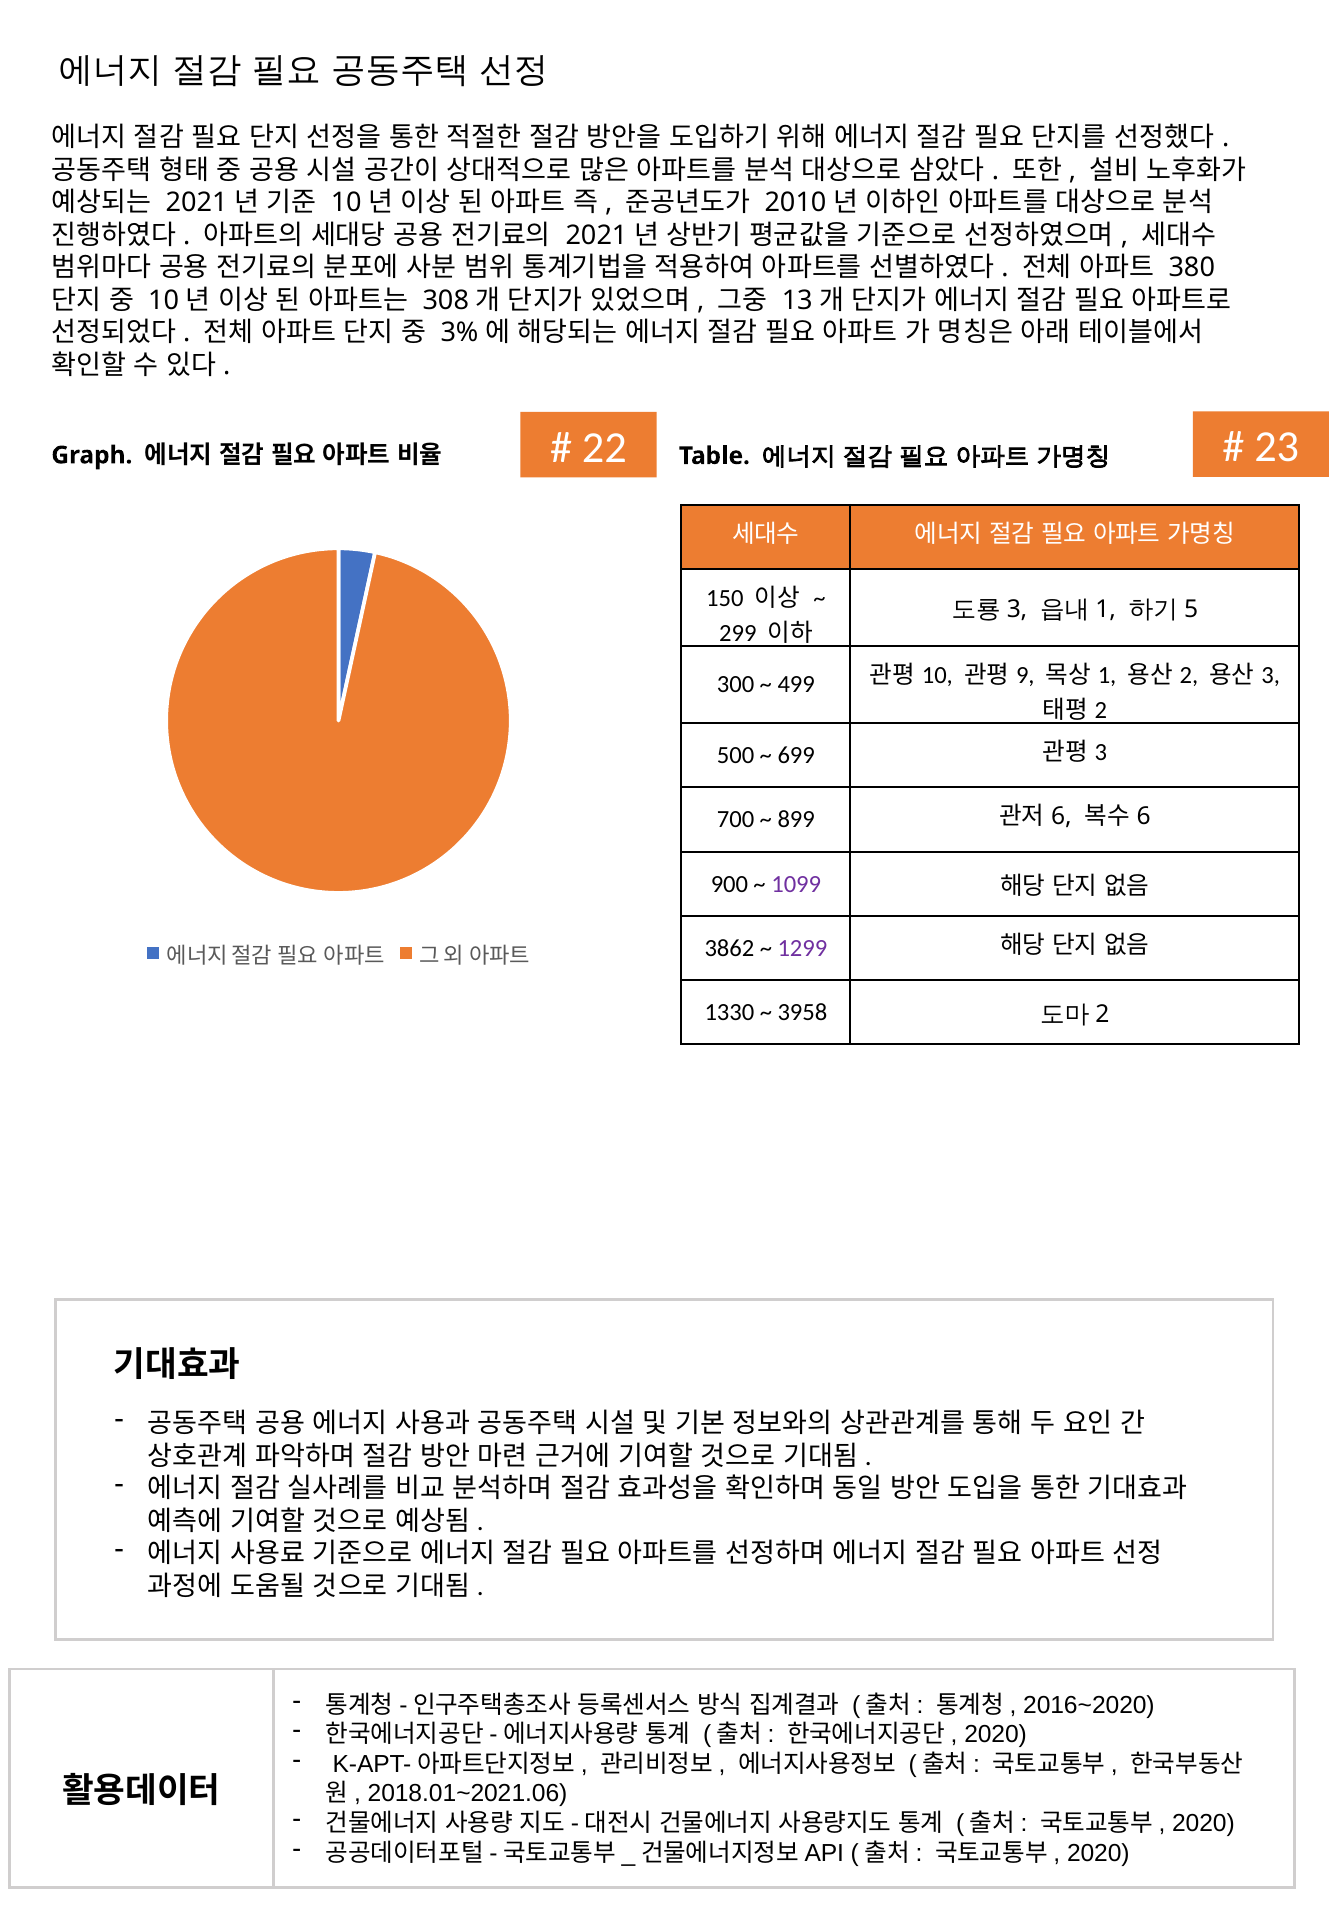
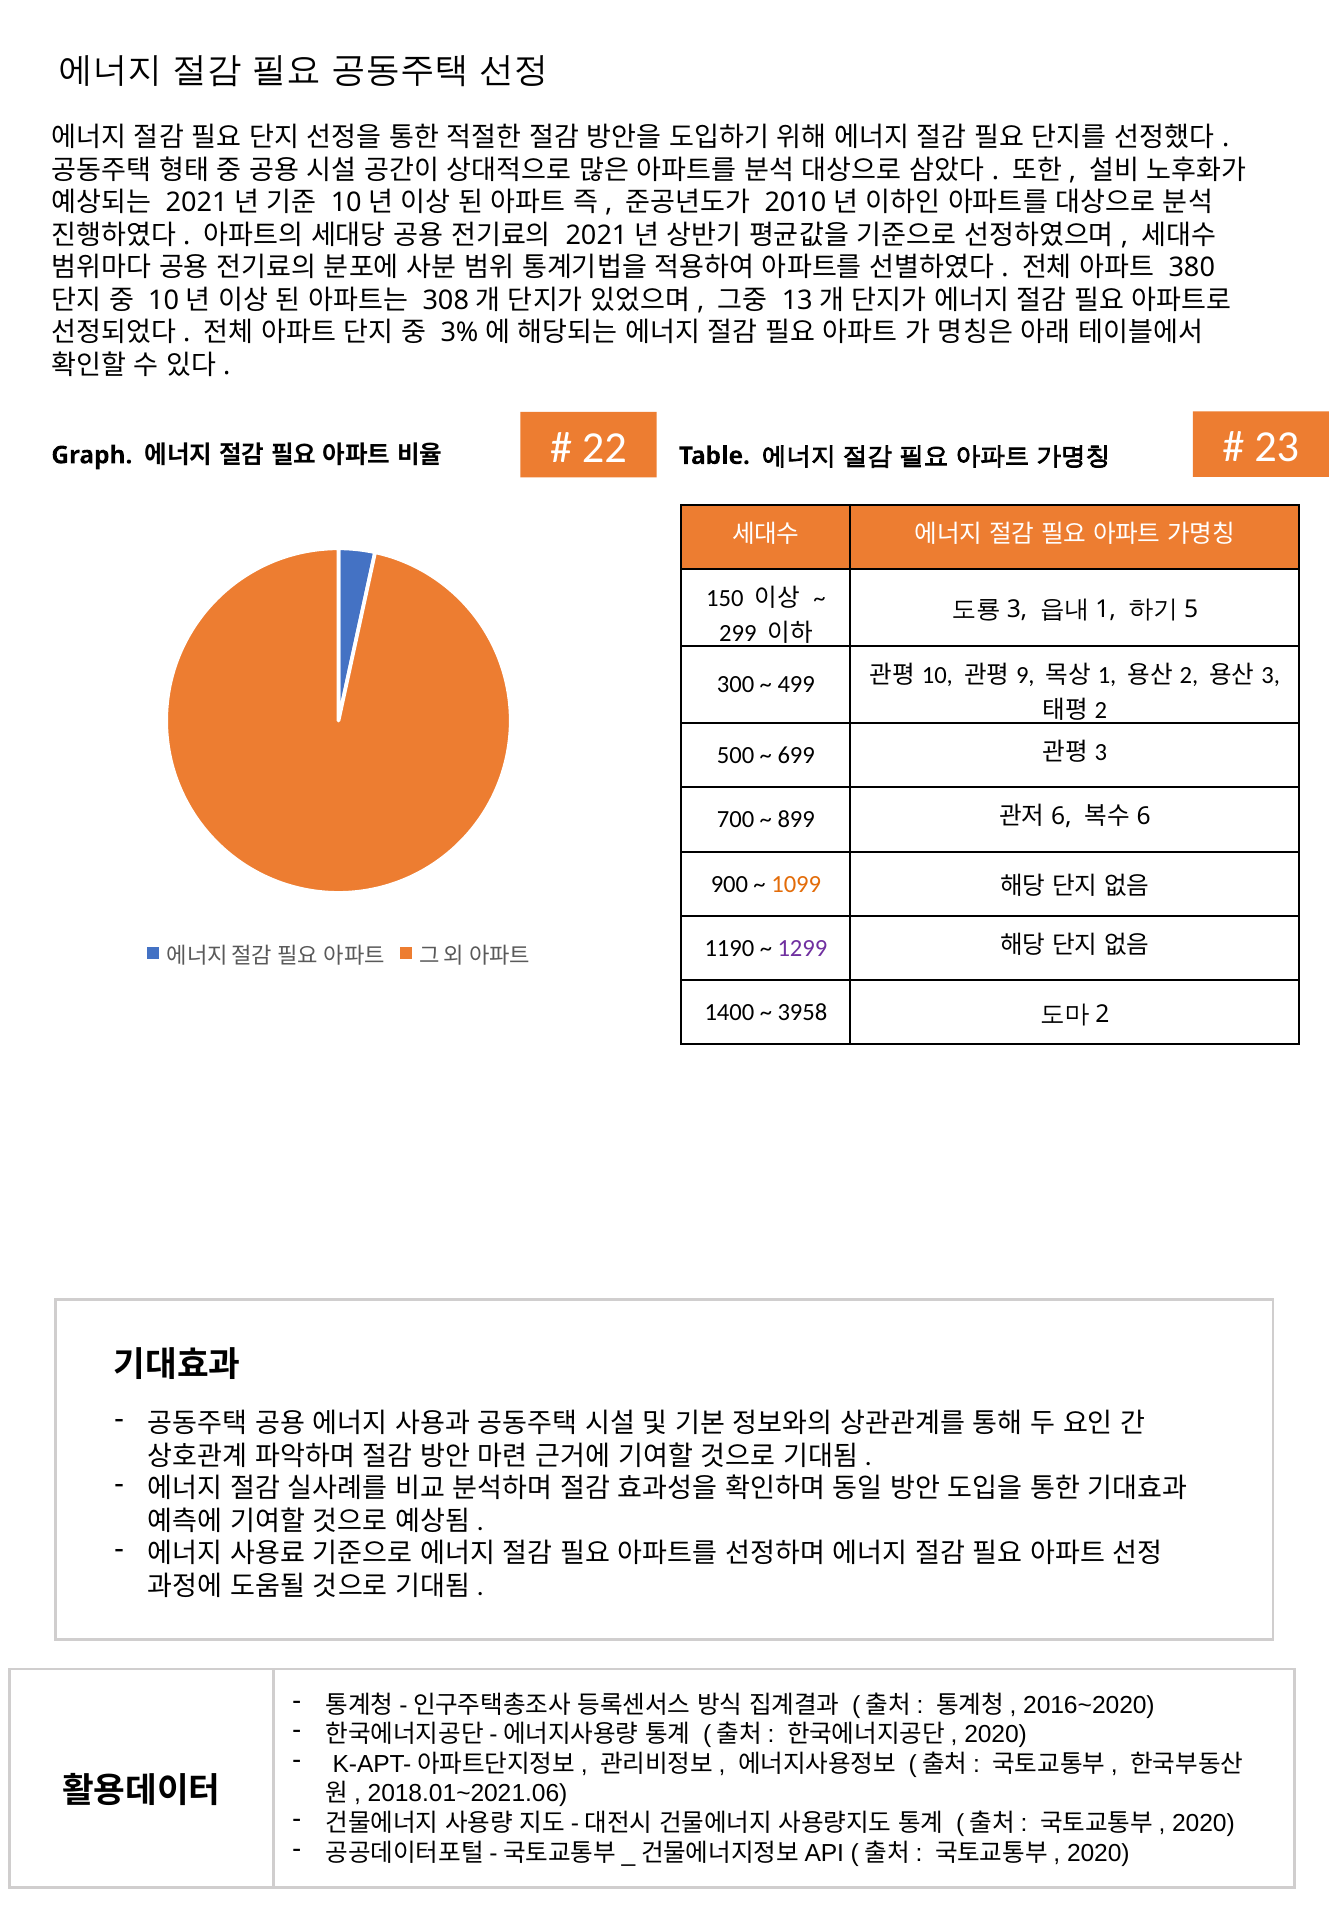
1099 colour: purple -> orange (796, 884)
3862: 3862 -> 1190 (729, 948)
1330: 1330 -> 1400 (729, 1012)
